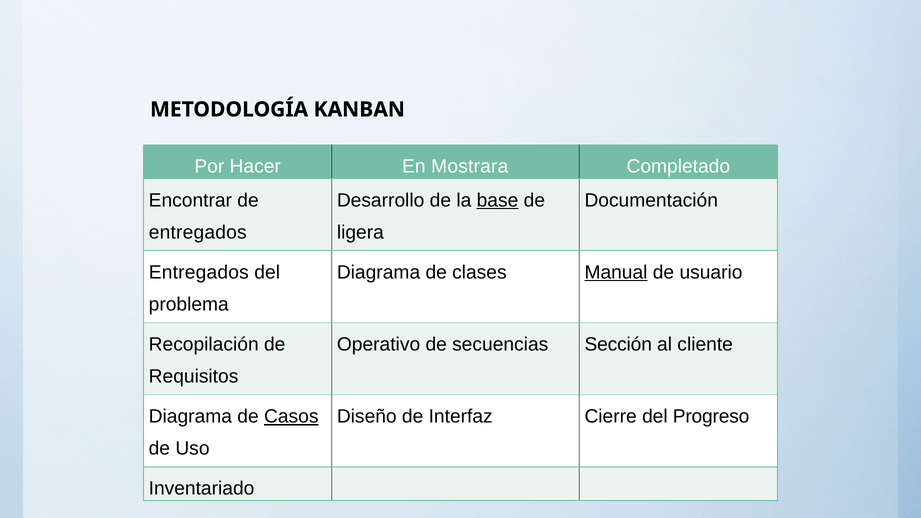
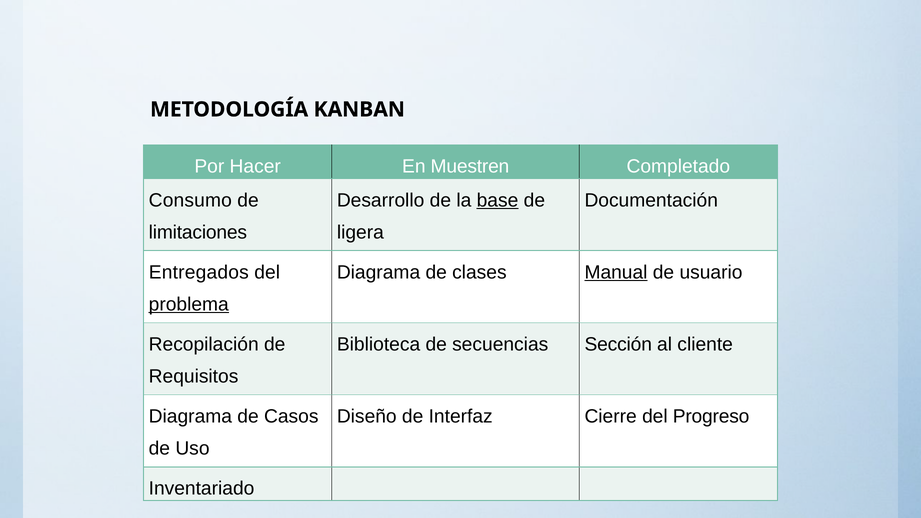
Mostrara: Mostrara -> Muestren (470, 167)
Encontrar: Encontrar -> Consumo (190, 200)
entregados: entregados -> limitaciones (198, 232)
problema underline: none -> present (189, 304)
Operativo: Operativo -> Biblioteca (379, 345)
Casos underline: present -> none (291, 417)
